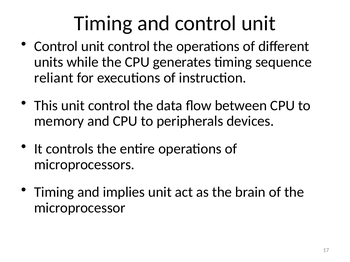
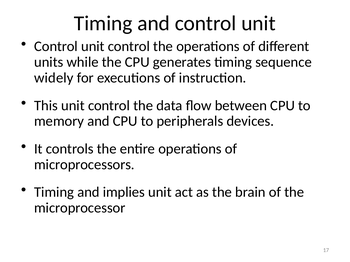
reliant: reliant -> widely (54, 78)
